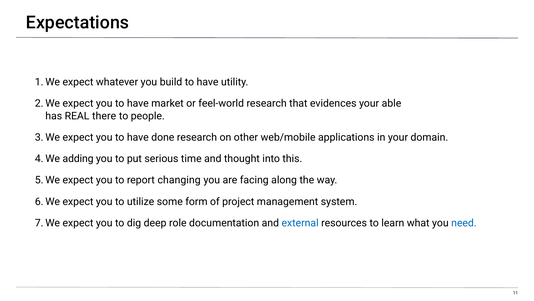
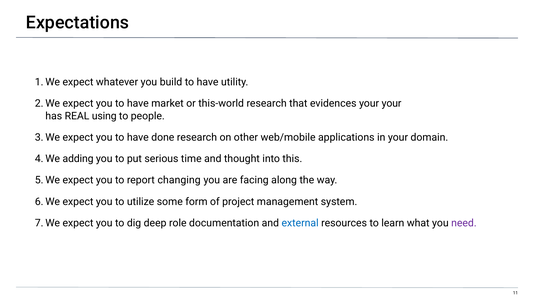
feel-world: feel-world -> this-world (221, 103)
your able: able -> your (392, 103)
there: there -> using (104, 116)
need colour: blue -> purple (464, 223)
